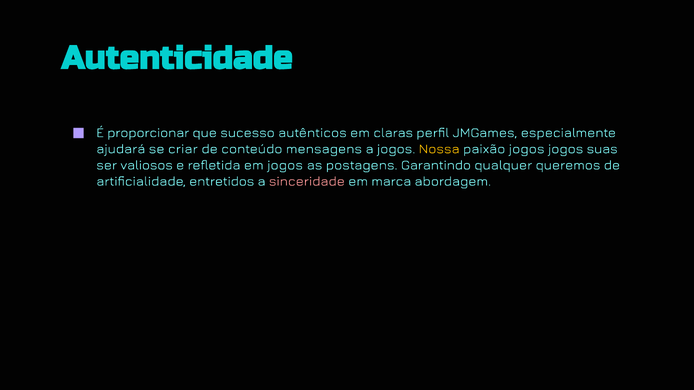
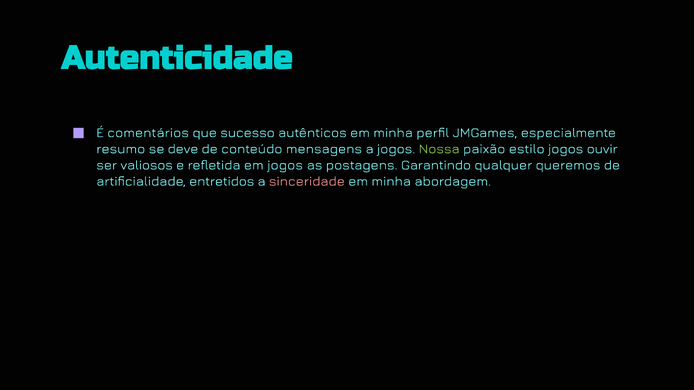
proporcionar: proporcionar -> comentários (148, 133)
autênticos em claras: claras -> minha (393, 133)
ajudará: ajudará -> resumo (121, 149)
criar: criar -> deve (183, 149)
Nossa colour: yellow -> light green (439, 149)
paixão jogos: jogos -> estilo (527, 149)
suas: suas -> ouvir (602, 149)
marca: marca -> minha (391, 181)
